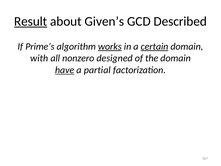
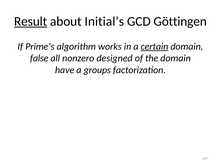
Given’s: Given’s -> Initial’s (104, 21)
Described: Described -> Göttingen (180, 21)
works underline: present -> none (110, 46)
with: with -> false (39, 58)
have underline: present -> none (65, 70)
partial: partial -> groups (97, 70)
